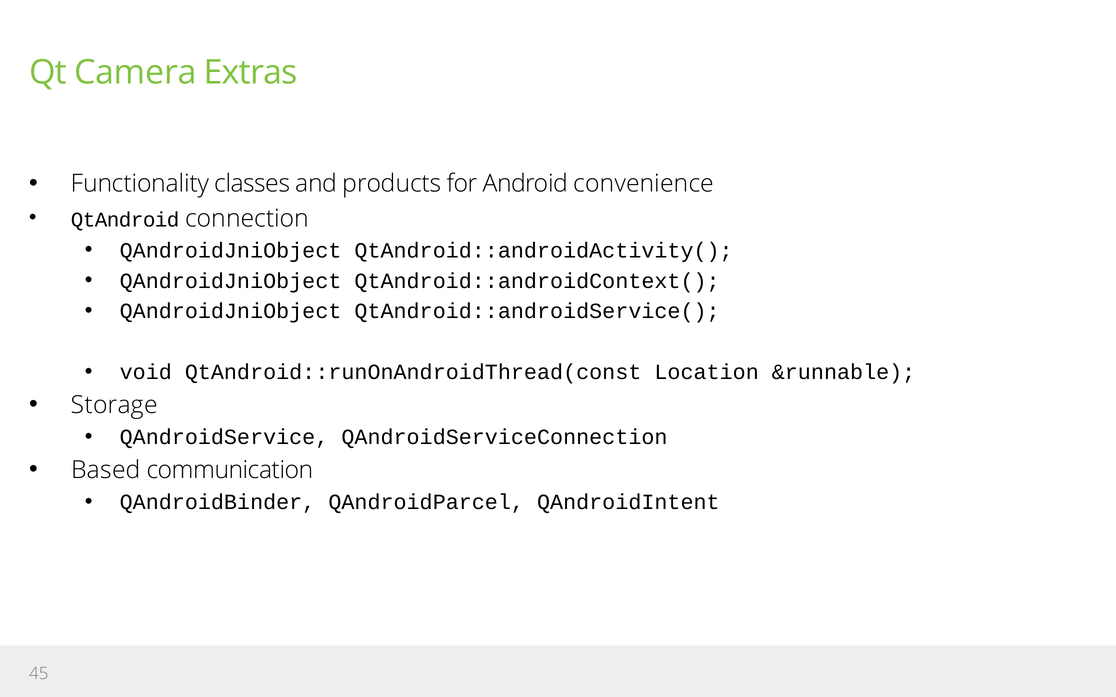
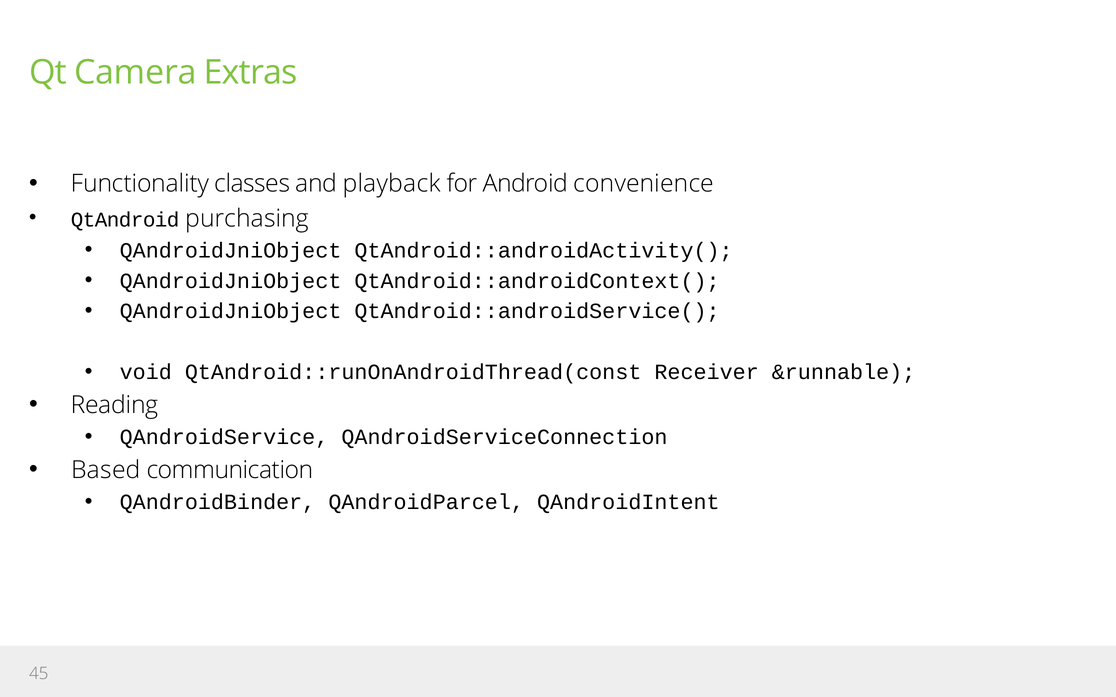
products: products -> playback (392, 184)
connection: connection -> purchasing (247, 219)
Location: Location -> Receiver (707, 372)
Storage: Storage -> Reading (114, 405)
